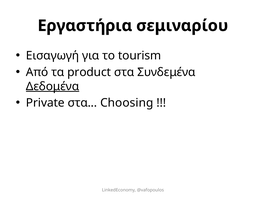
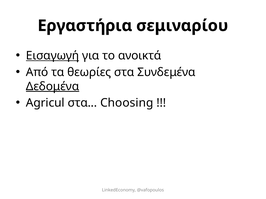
Εισαγωγή underline: none -> present (53, 56)
tourism: tourism -> ανοικτά (140, 56)
product: product -> θεωρίες (89, 72)
Private: Private -> Agricul (45, 103)
